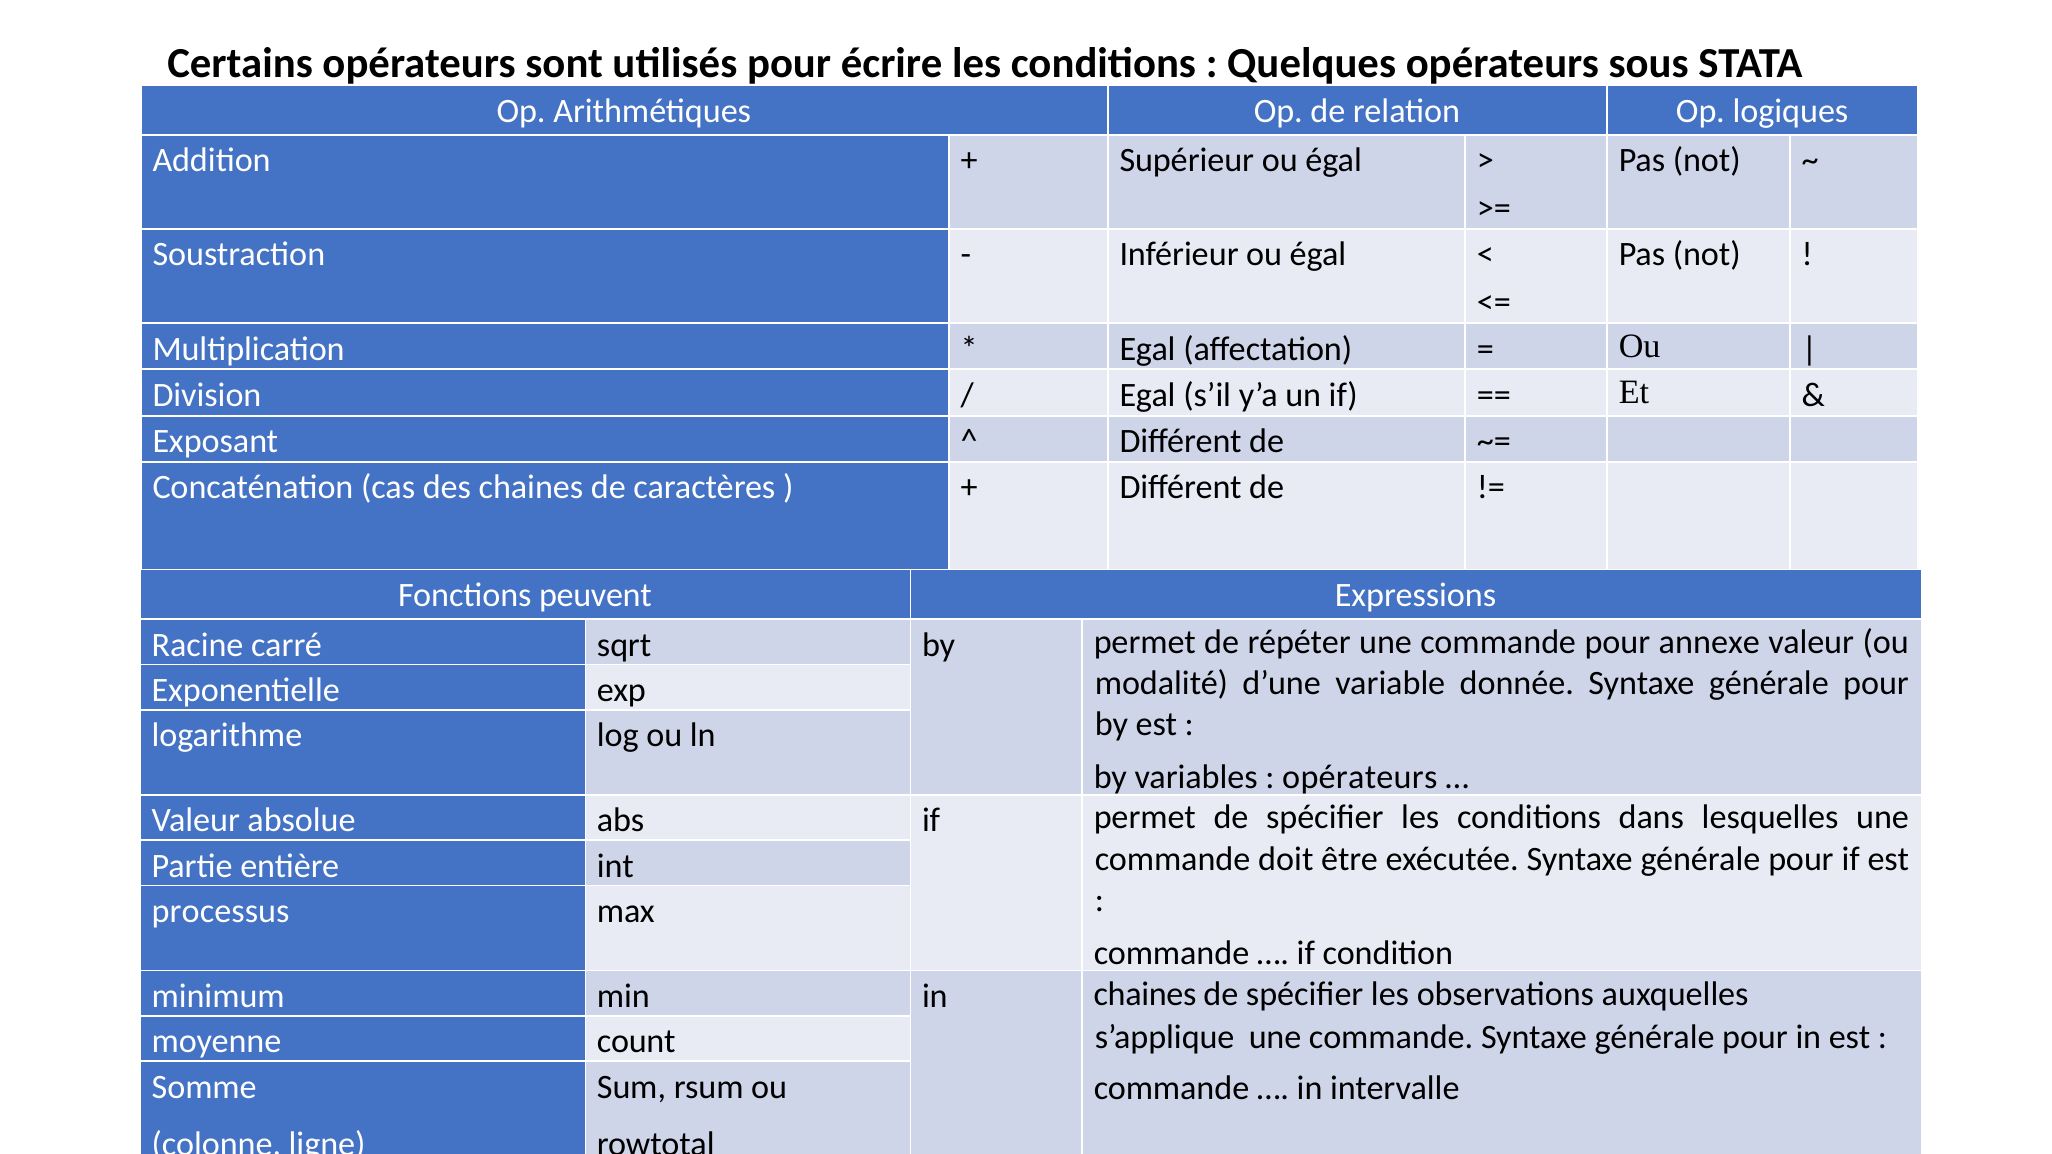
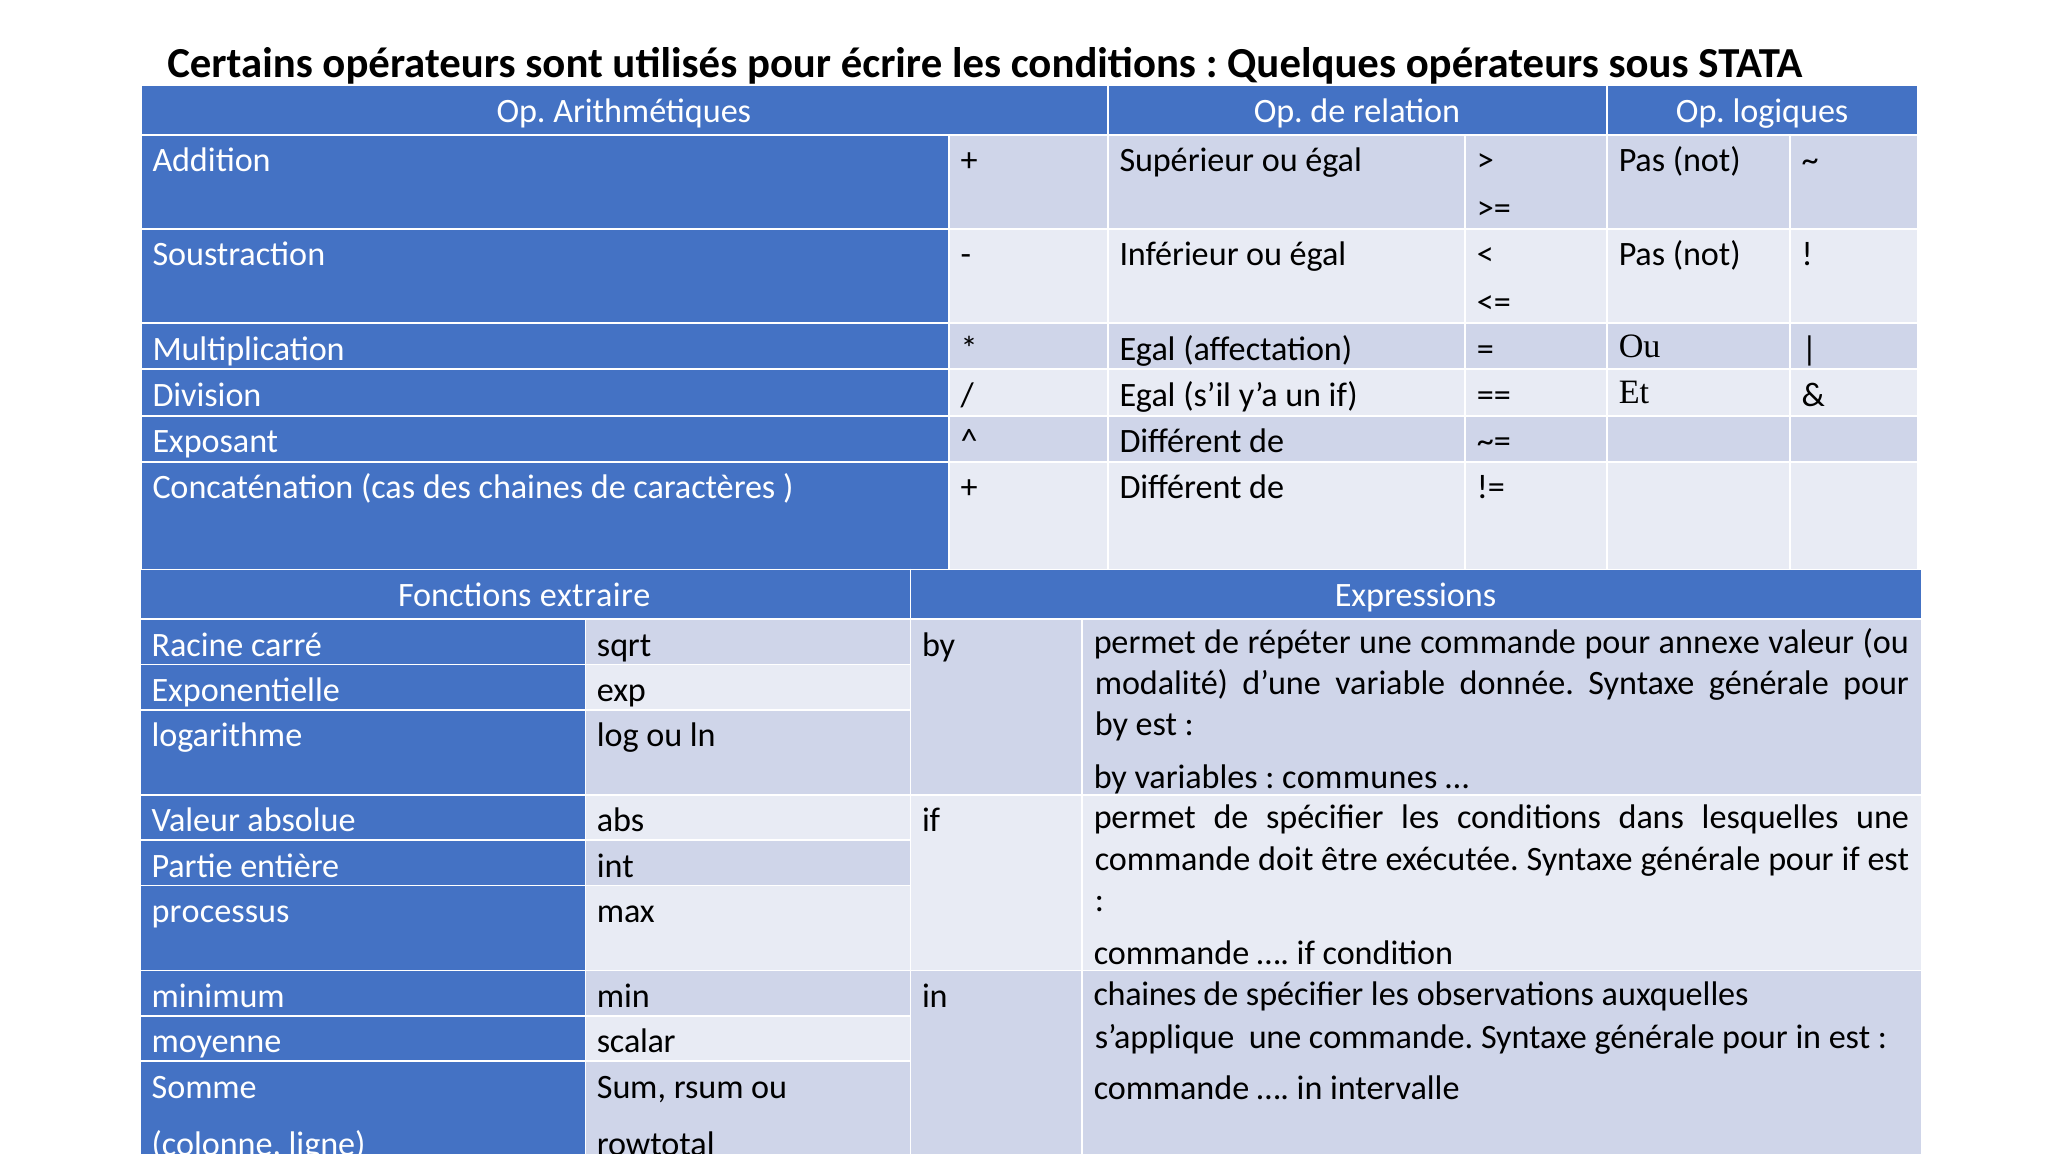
peuvent: peuvent -> extraire (595, 595)
opérateurs: opérateurs -> communes (1360, 778)
count: count -> scalar (636, 1042)
